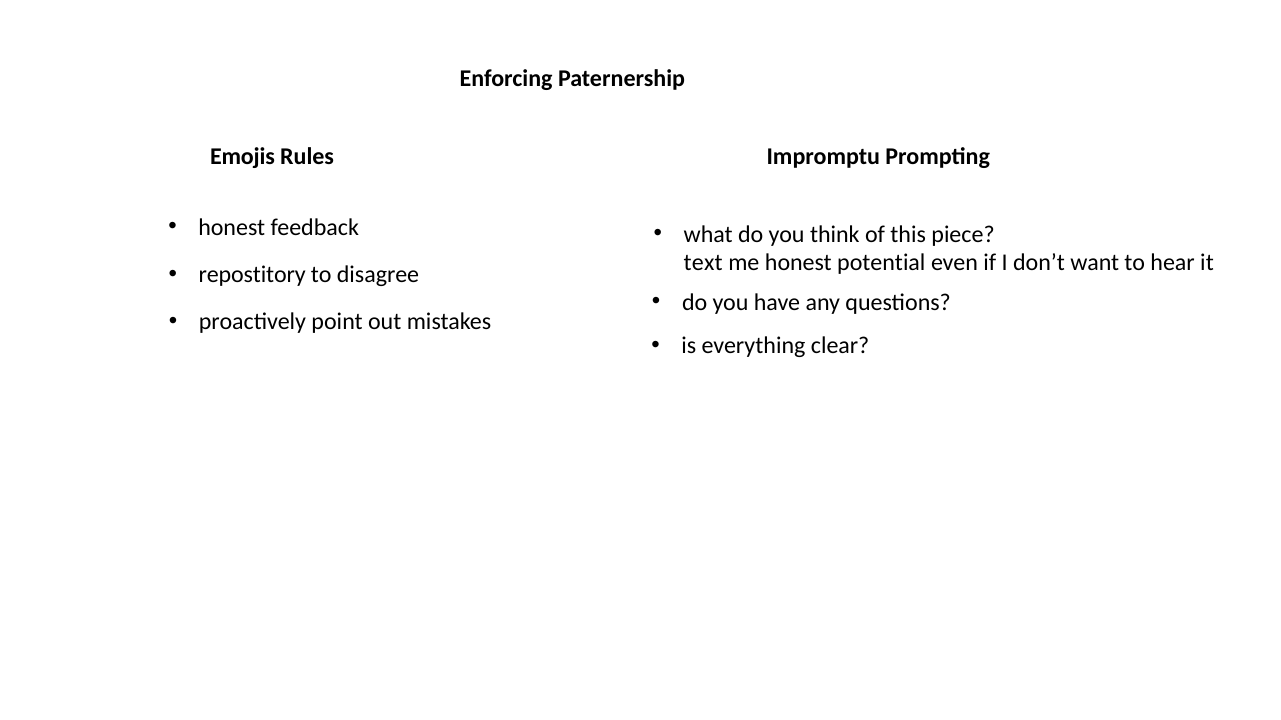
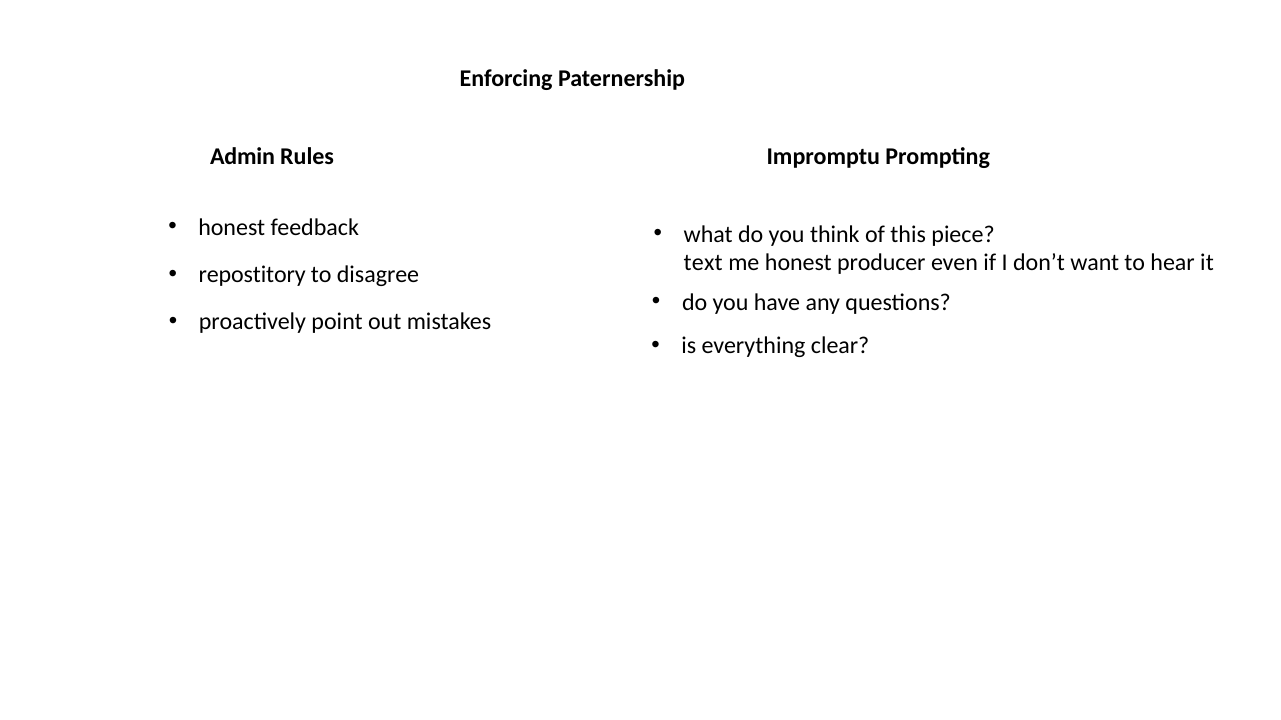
Emojis: Emojis -> Admin (243, 157)
potential: potential -> producer (881, 263)
